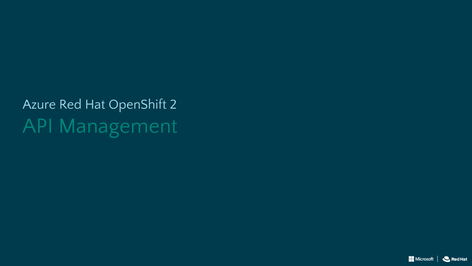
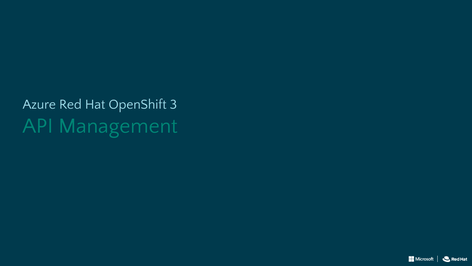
2: 2 -> 3 (173, 104)
